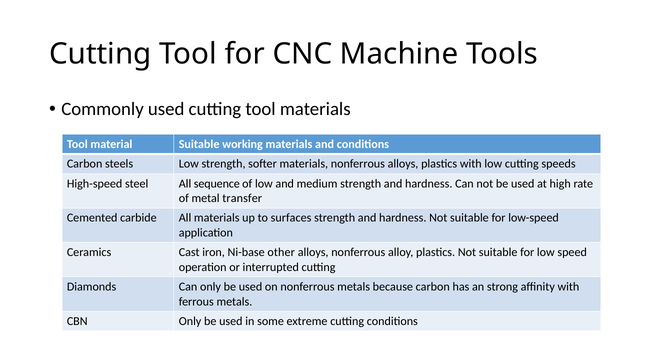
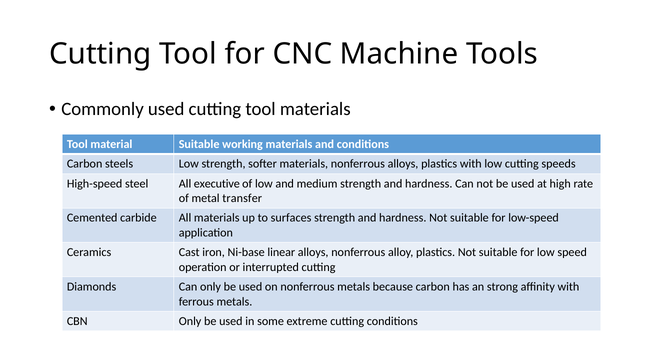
sequence: sequence -> executive (217, 184)
other: other -> linear (281, 252)
